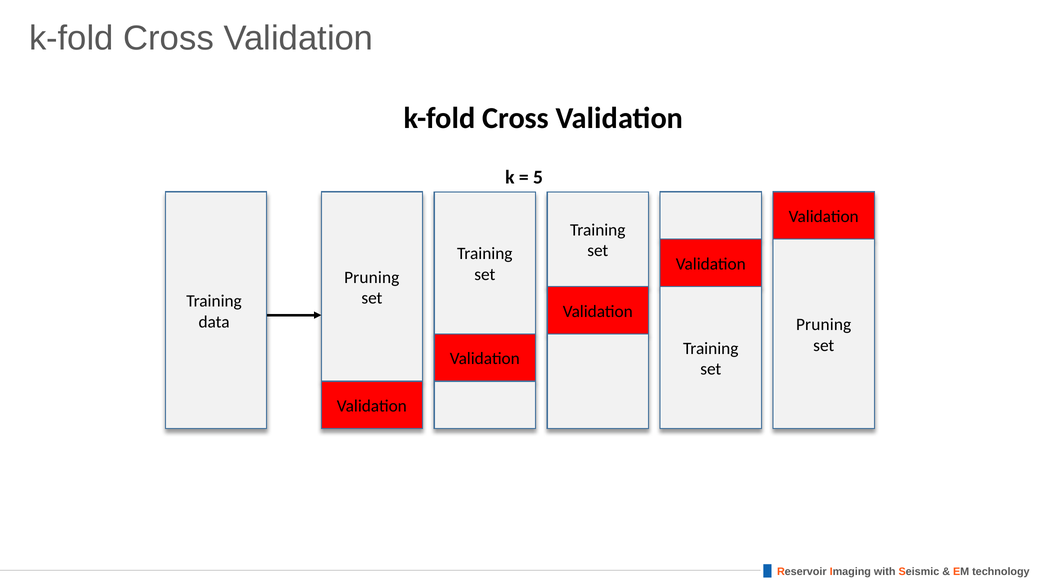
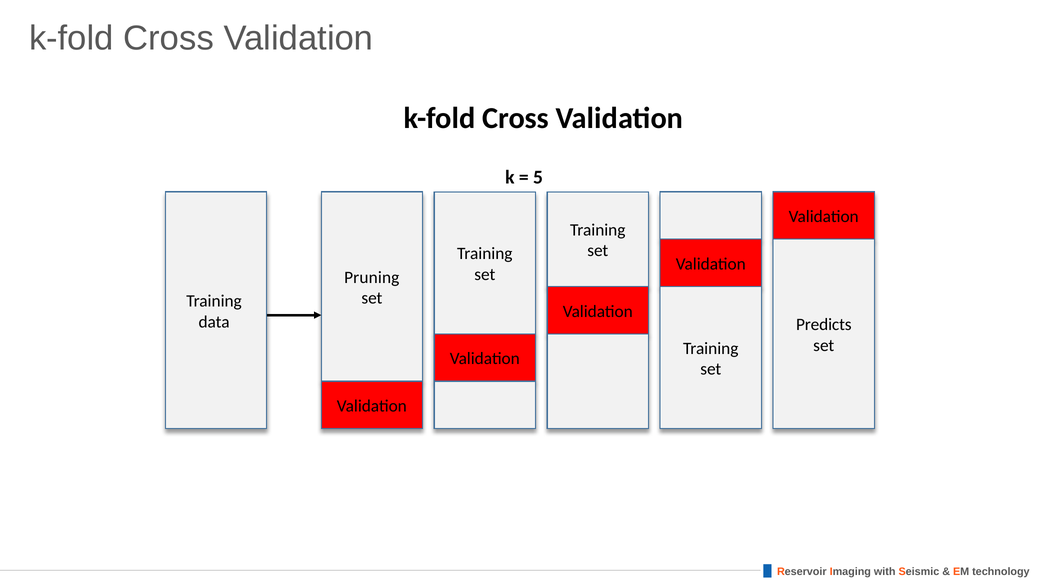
Pruning: Pruning -> Predicts (824, 325)
